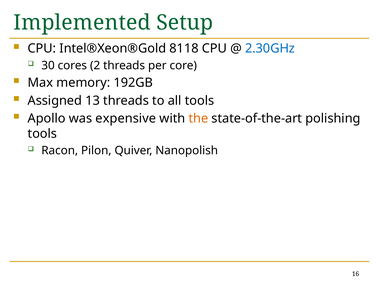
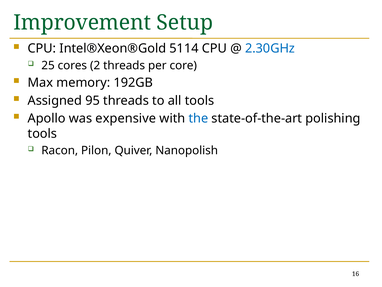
Implemented: Implemented -> Improvement (82, 22)
8118: 8118 -> 5114 (184, 48)
30: 30 -> 25 (48, 65)
13: 13 -> 95 (93, 100)
the colour: orange -> blue (198, 118)
